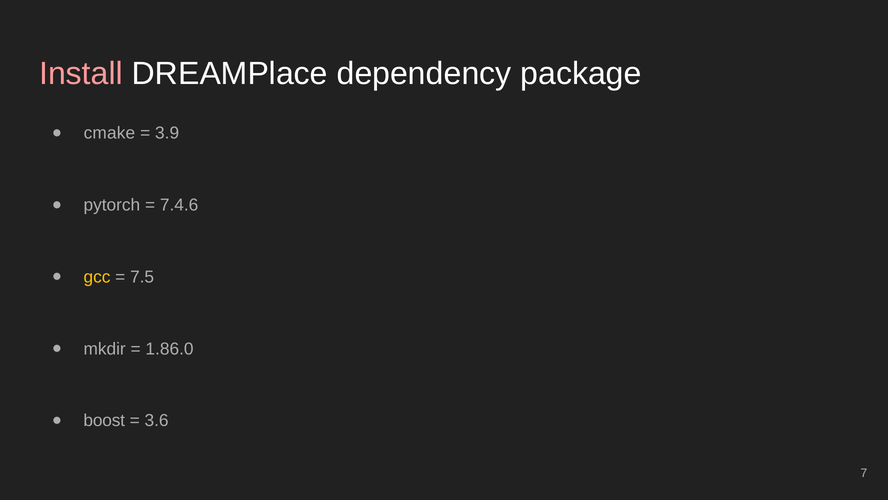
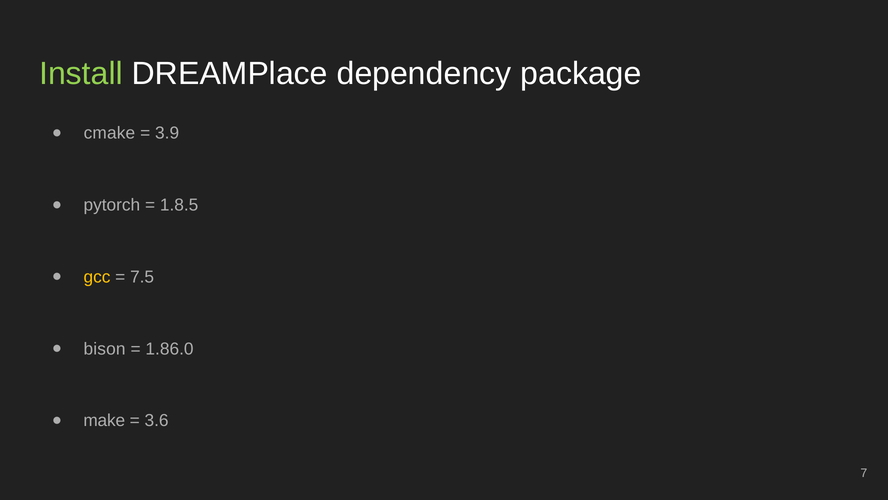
Install colour: pink -> light green (81, 74)
7.4.6: 7.4.6 -> 1.8.5 (179, 205)
mkdir: mkdir -> bison (105, 348)
boost: boost -> make (104, 420)
